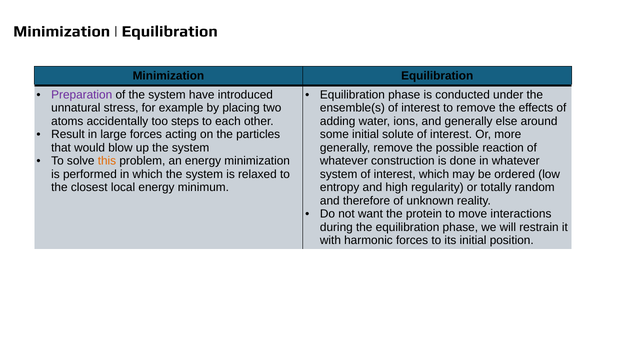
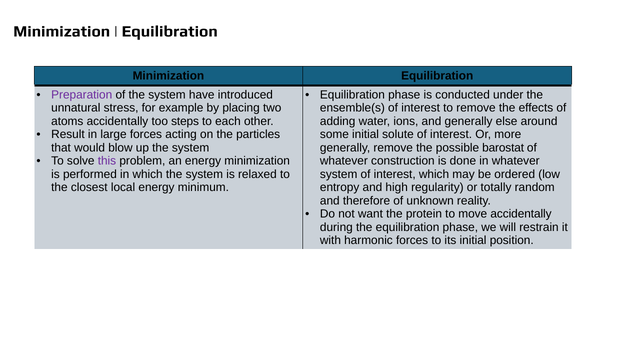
reaction: reaction -> barostat (503, 147)
this colour: orange -> purple (107, 161)
move interactions: interactions -> accidentally (521, 214)
